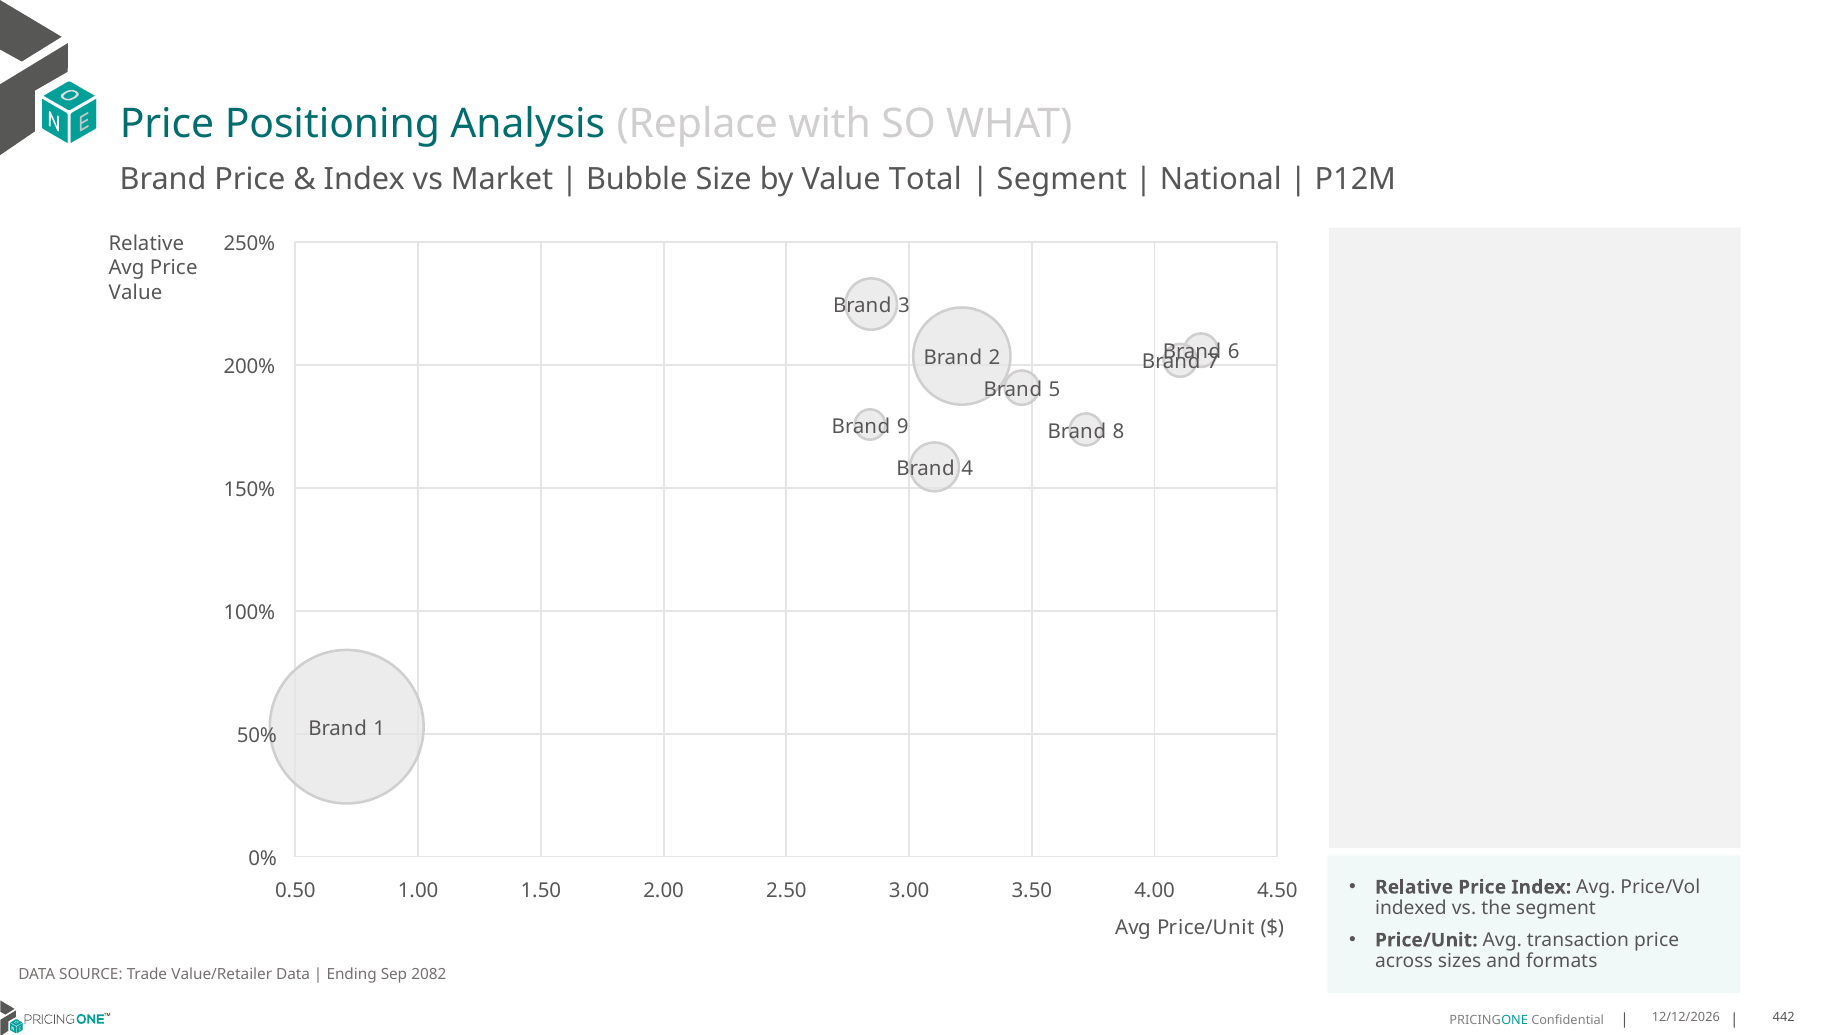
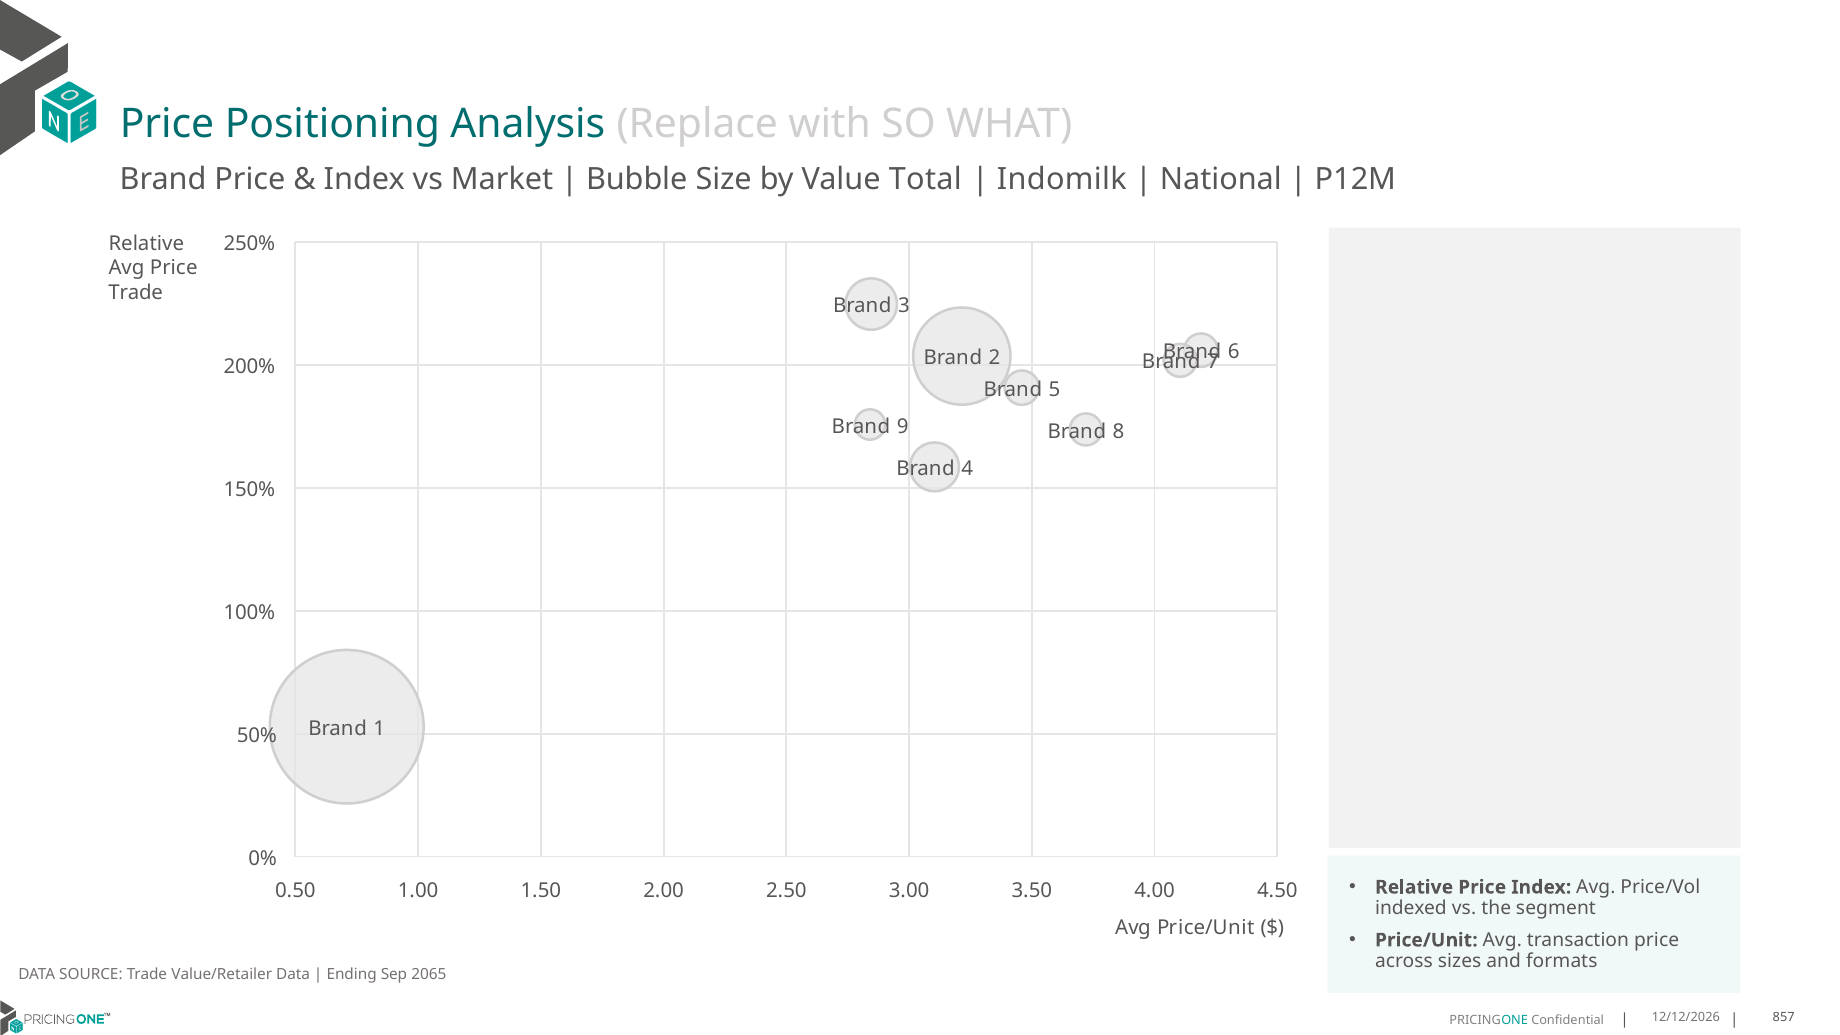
Segment: Segment -> Indomilk (1062, 179)
Value: Value -> Trade (136, 292)
2082: 2082 -> 2065 (429, 975)
442: 442 -> 857 (1784, 1018)
